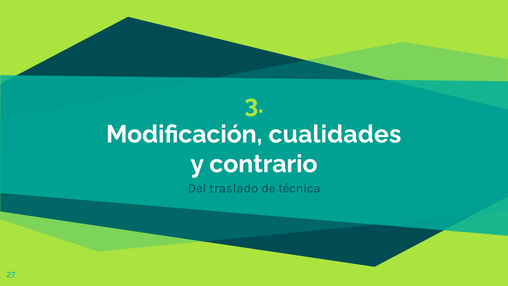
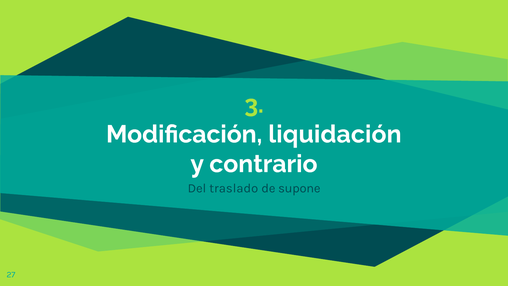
cualidades: cualidades -> liquidación (335, 134)
técnica: técnica -> supone (299, 188)
